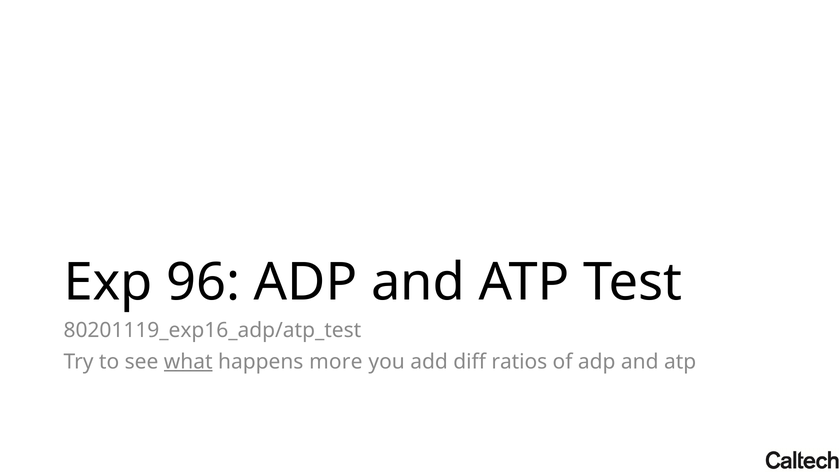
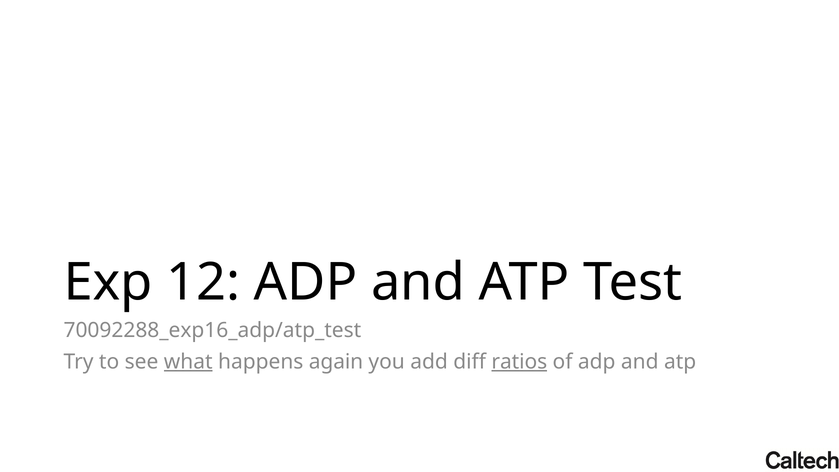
96: 96 -> 12 (203, 282)
80201119_exp16_adp/atp_test: 80201119_exp16_adp/atp_test -> 70092288_exp16_adp/atp_test (212, 330)
more: more -> again (336, 362)
ratios underline: none -> present (519, 362)
